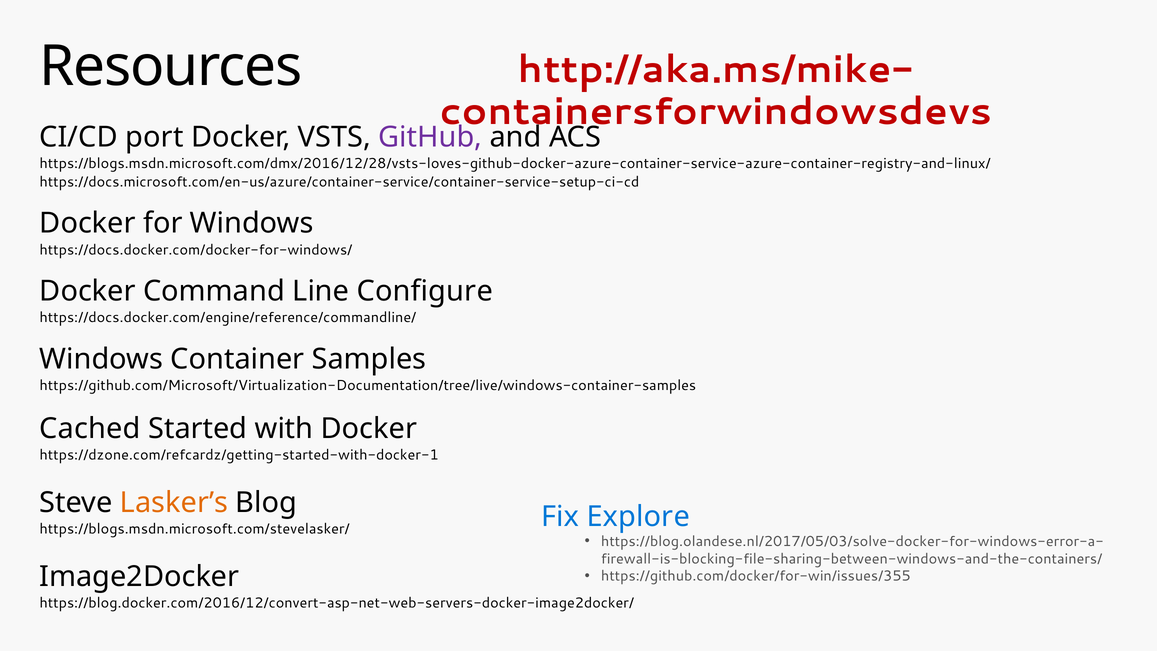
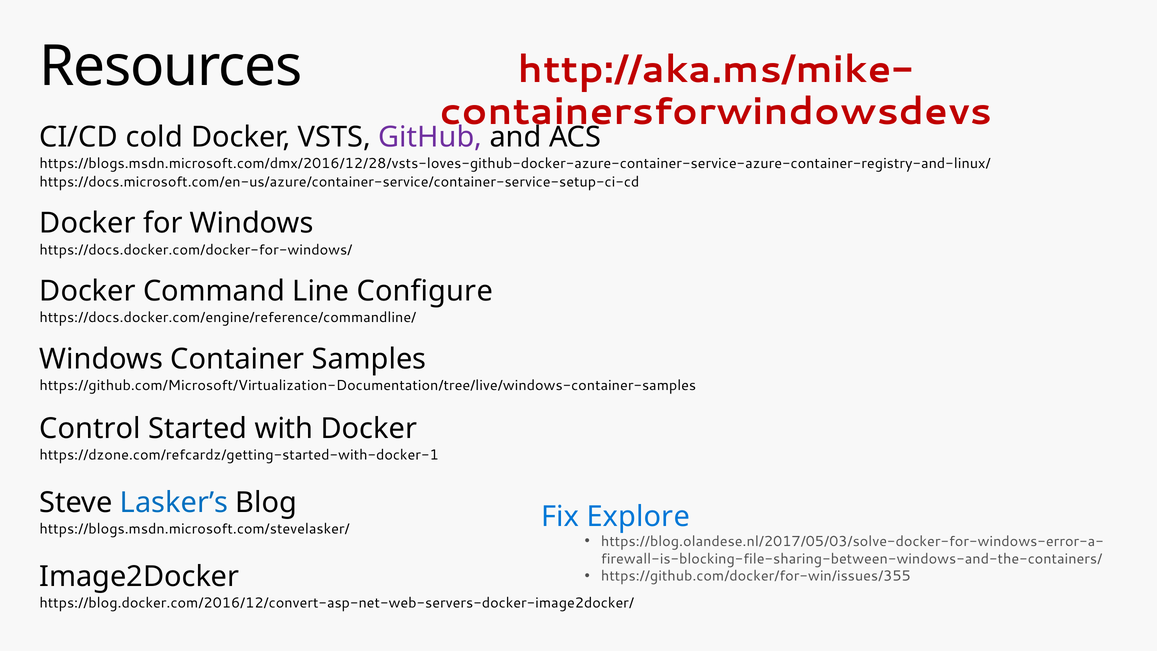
port: port -> cold (154, 137)
Cached: Cached -> Control (90, 428)
Lasker’s colour: orange -> blue (174, 502)
